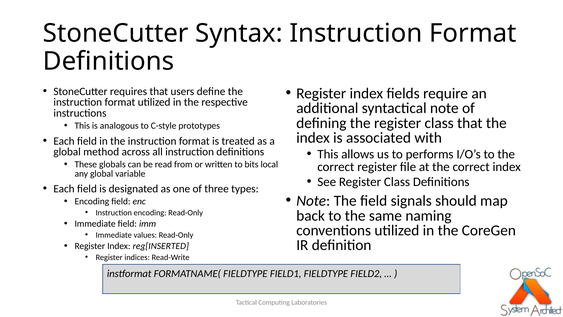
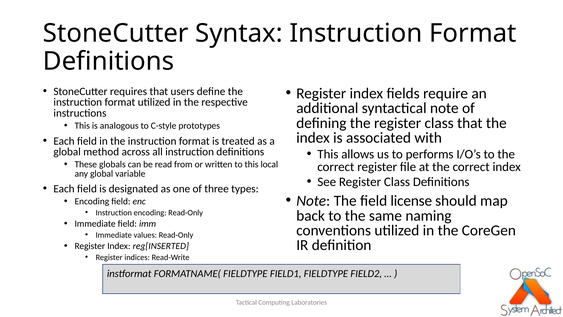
to bits: bits -> this (252, 164)
signals: signals -> license (411, 201)
